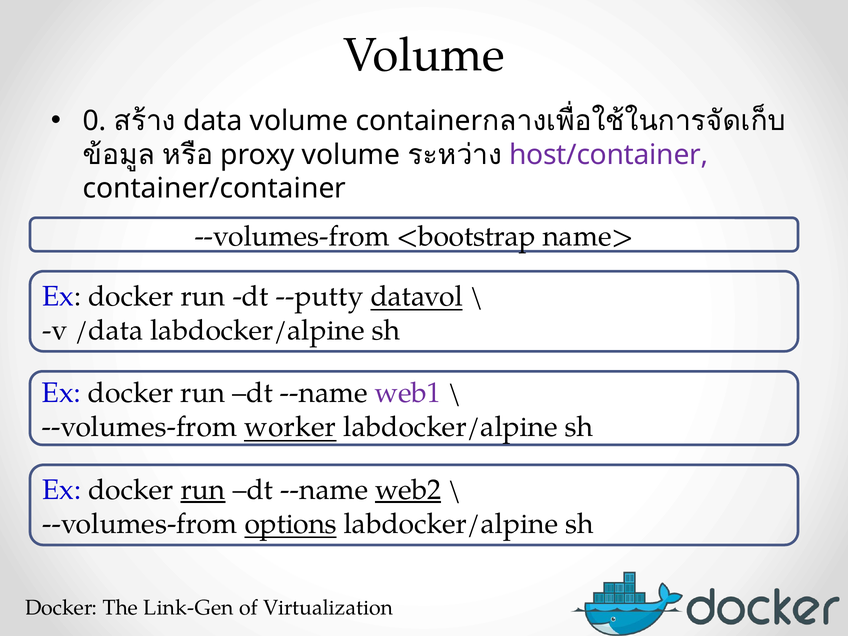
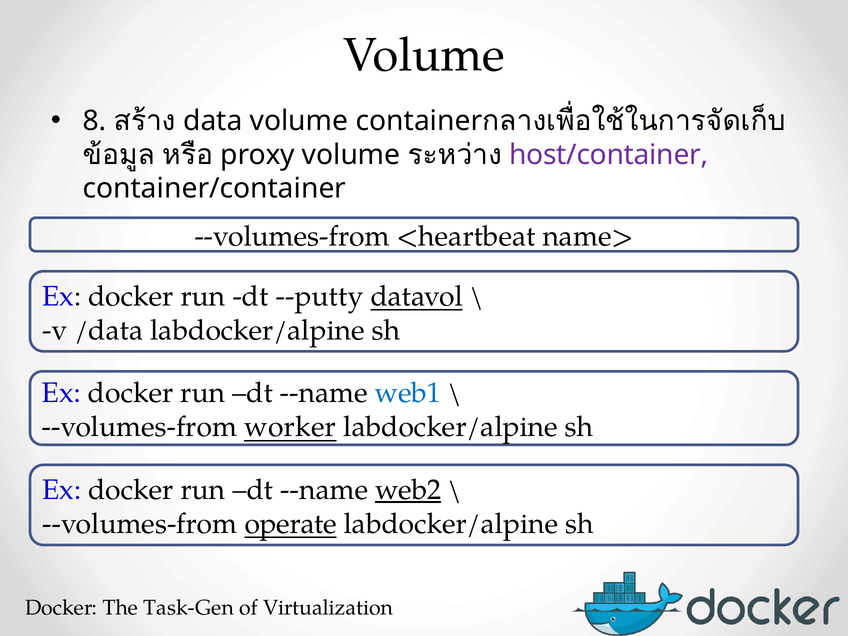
0: 0 -> 8 (95, 121)
<bootstrap: <bootstrap -> <heartbeat (466, 236)
web1 colour: purple -> blue (408, 393)
run underline: present -> none (203, 490)
options: options -> operate (291, 524)
Link-Gen: Link-Gen -> Task-Gen (189, 608)
